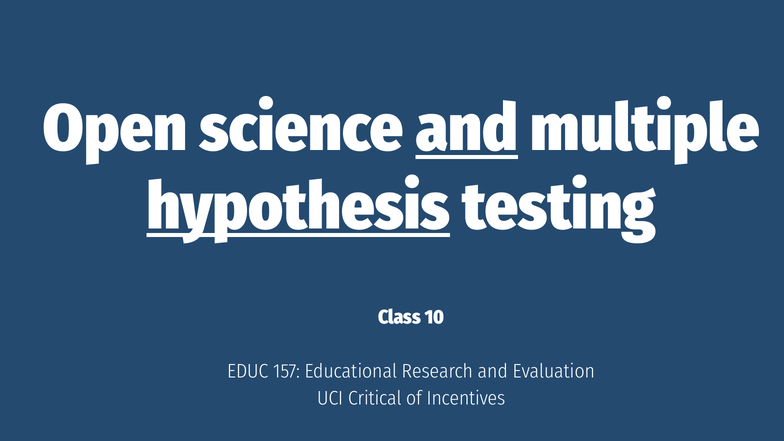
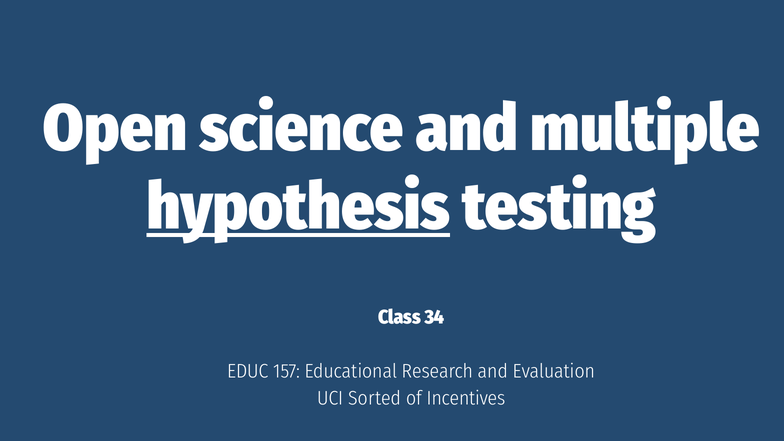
and underline: present -> none (467, 129)
10: 10 -> 34 (434, 317)
Critical: Critical -> Sorted (375, 398)
